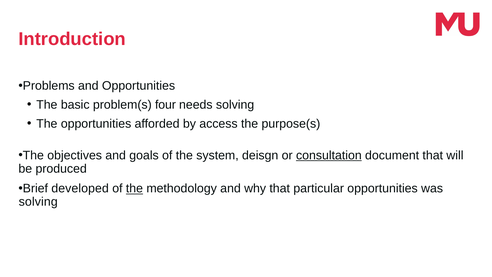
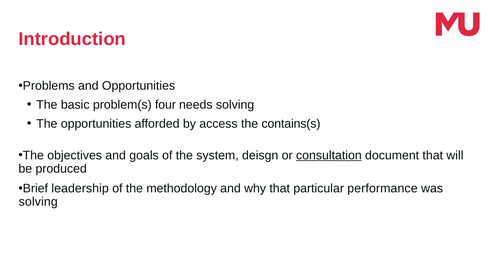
purpose(s: purpose(s -> contains(s (291, 124)
developed: developed -> leadership (80, 188)
the underline: present -> none (134, 188)
particular opportunities: opportunities -> performance (382, 188)
